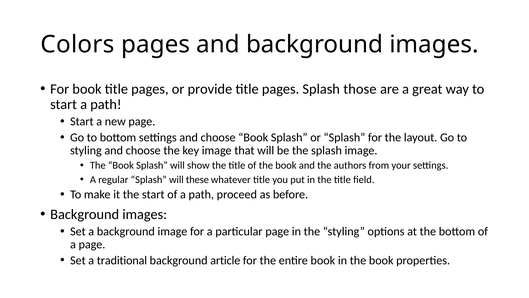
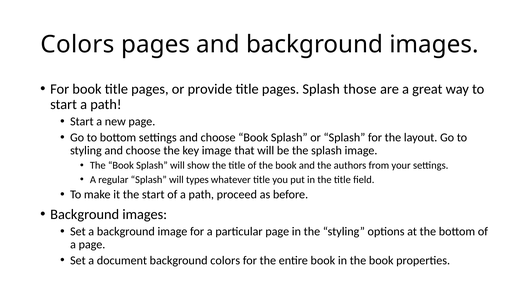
these: these -> types (197, 179)
traditional: traditional -> document (122, 260)
background article: article -> colors (225, 260)
